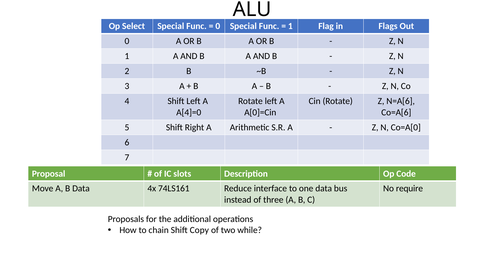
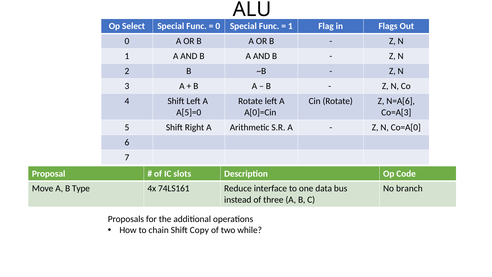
A[4]=0: A[4]=0 -> A[5]=0 (189, 112)
Co=A[6: Co=A[6 -> Co=A[3 (396, 112)
B Data: Data -> Type (81, 188)
require: require -> branch (409, 188)
